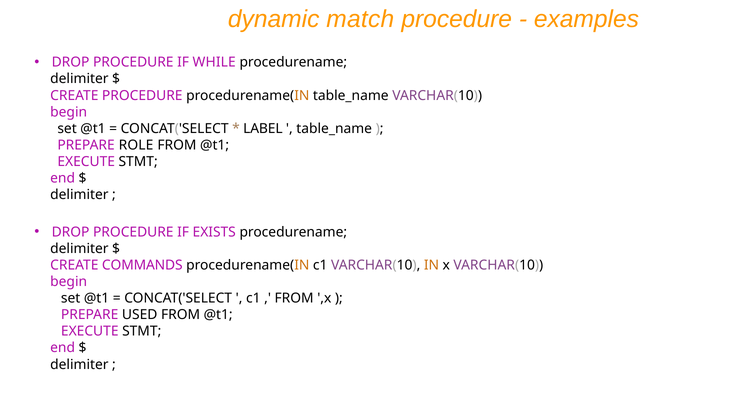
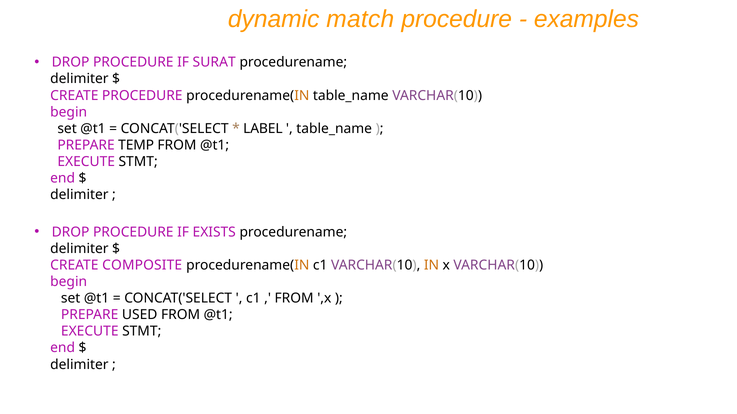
WHILE: WHILE -> SURAT (214, 62)
ROLE: ROLE -> TEMP (136, 145)
COMMANDS: COMMANDS -> COMPOSITE (142, 265)
